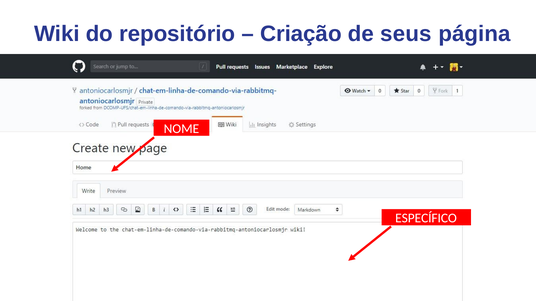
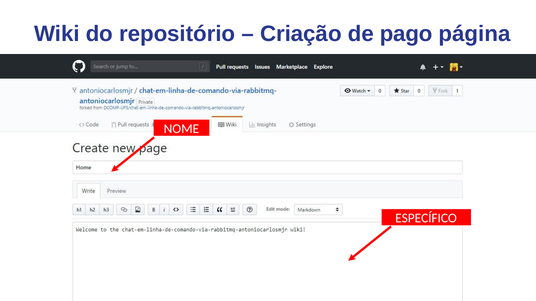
seus: seus -> pago (406, 34)
